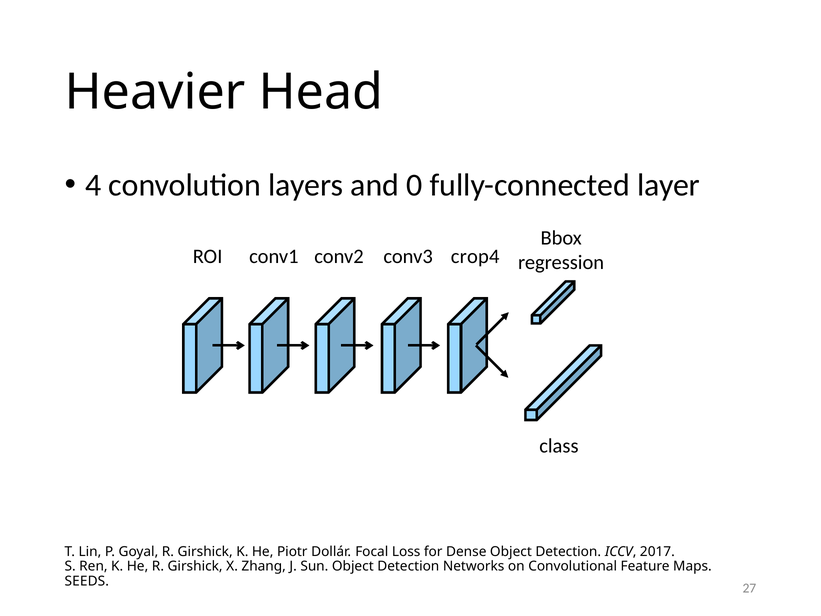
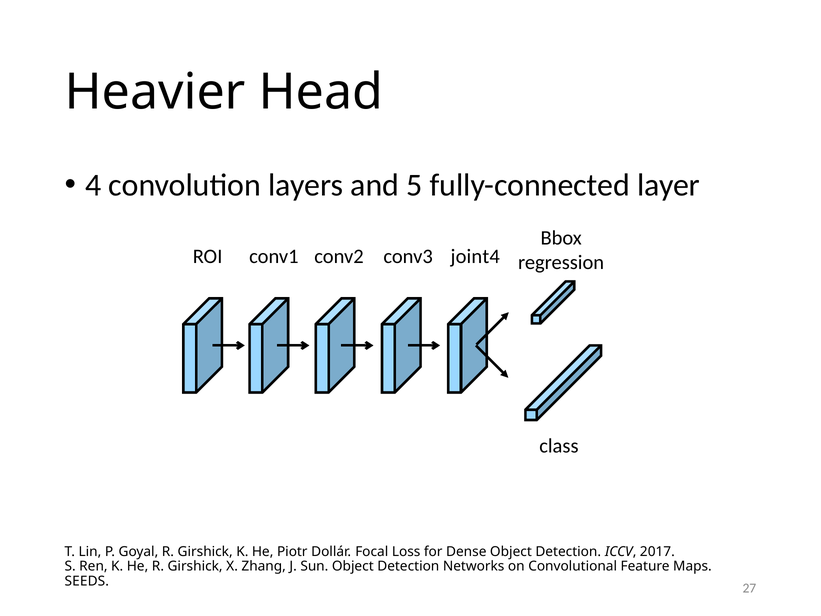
0: 0 -> 5 (414, 185)
crop4: crop4 -> joint4 (475, 256)
